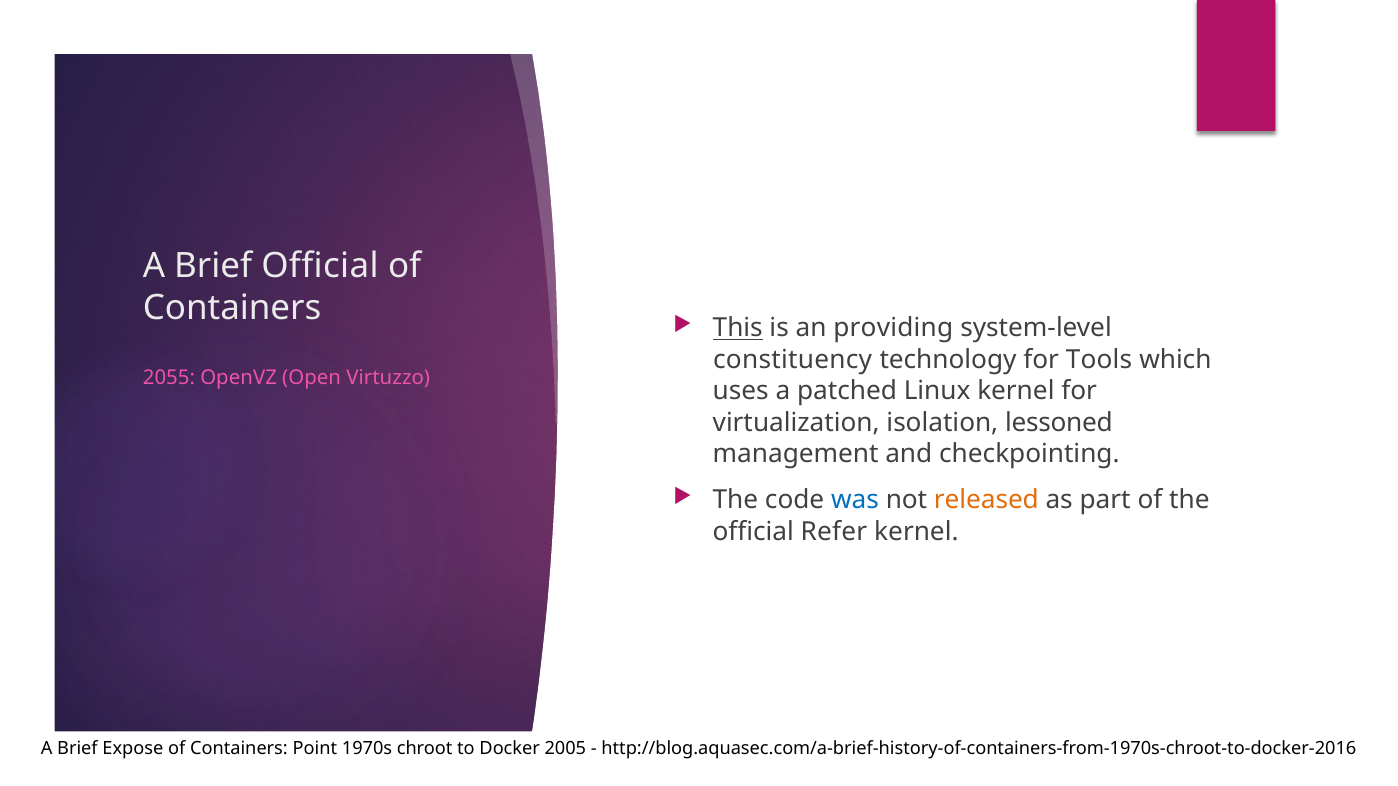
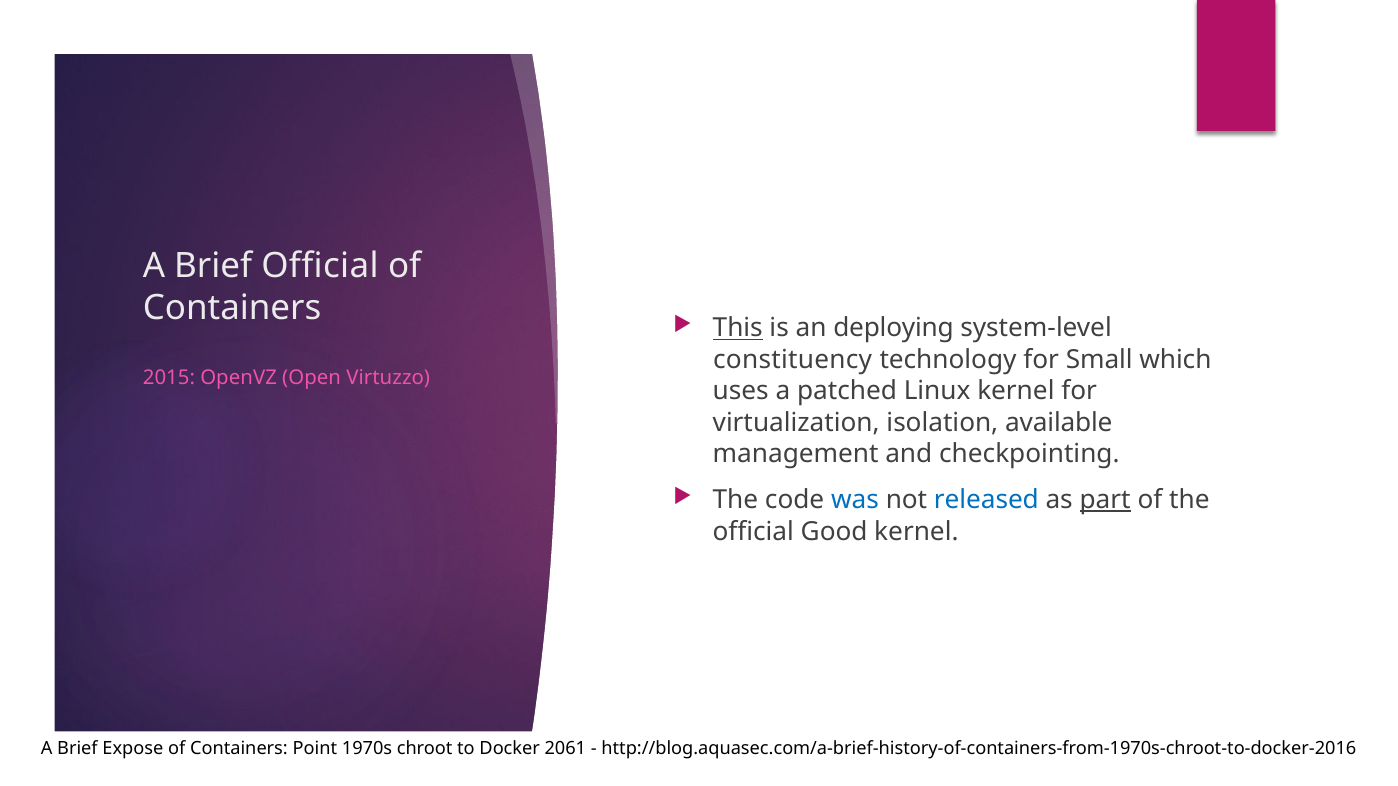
providing: providing -> deploying (894, 328)
Tools: Tools -> Small (1099, 360)
2055: 2055 -> 2015 (169, 378)
lessoned: lessoned -> available (1059, 423)
released colour: orange -> blue (986, 500)
part underline: none -> present (1105, 500)
Refer: Refer -> Good (834, 532)
2005: 2005 -> 2061 (565, 749)
